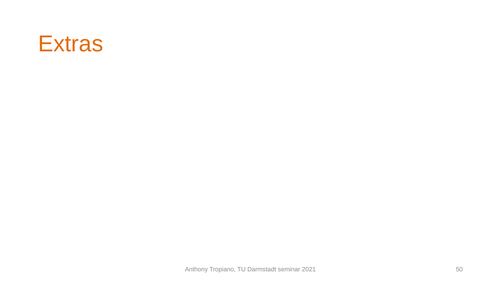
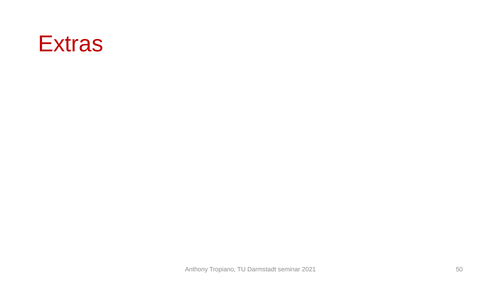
Extras colour: orange -> red (71, 44)
